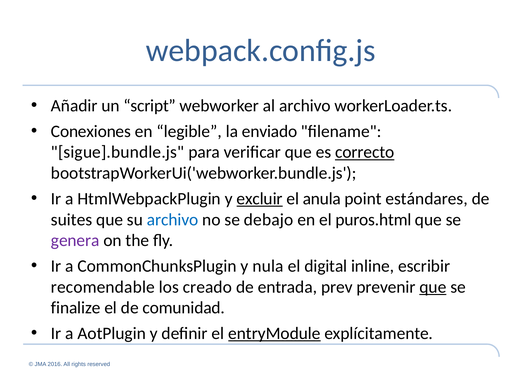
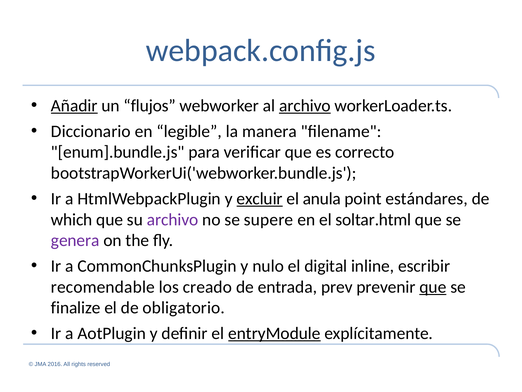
Añadir underline: none -> present (74, 106)
script: script -> flujos (150, 106)
archivo underline: none -> present (305, 106)
Conexiones: Conexiones -> Diccionario (91, 131)
enviado: enviado -> manera (269, 131)
sigue].bundle.js: sigue].bundle.js -> enum].bundle.js (118, 152)
correcto underline: present -> none (365, 152)
suites: suites -> which (72, 219)
archivo colour: blue -> purple (173, 219)
debajo: debajo -> supere (269, 219)
puros.html: puros.html -> soltar.html (373, 219)
nula: nula -> nulo (268, 266)
comunidad: comunidad -> obligatorio (184, 307)
